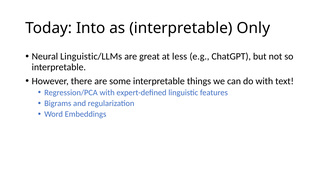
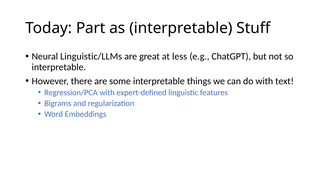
Into: Into -> Part (91, 28)
Only: Only -> Stuff (253, 28)
